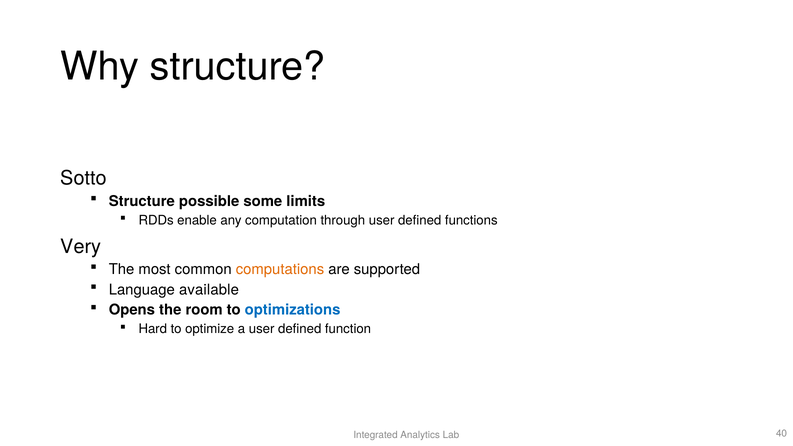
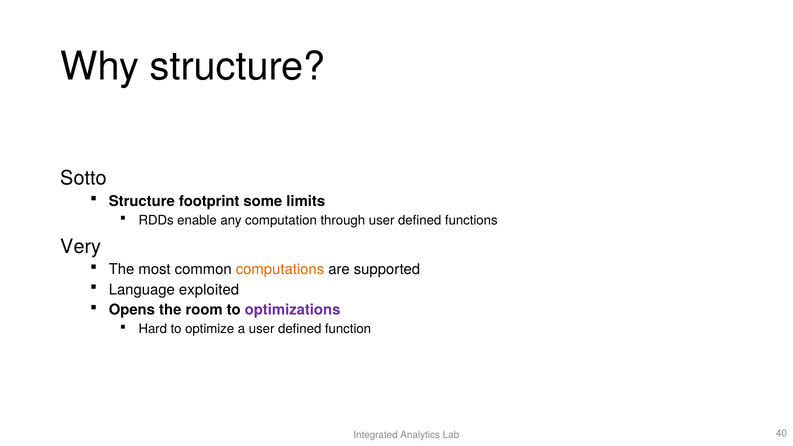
possible: possible -> footprint (209, 201)
available: available -> exploited (209, 290)
optimizations colour: blue -> purple (293, 310)
